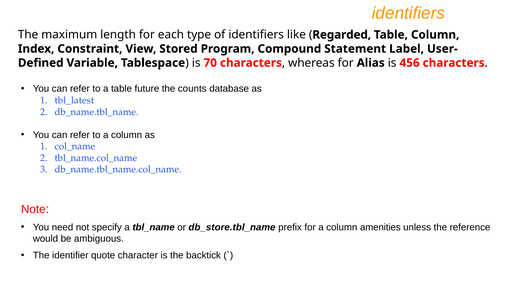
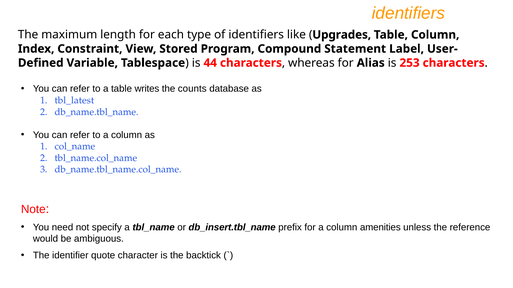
Regarded: Regarded -> Upgrades (342, 35)
70: 70 -> 44 (210, 63)
456: 456 -> 253 (410, 63)
future: future -> writes (147, 89)
db_store.tbl_name: db_store.tbl_name -> db_insert.tbl_name (232, 228)
